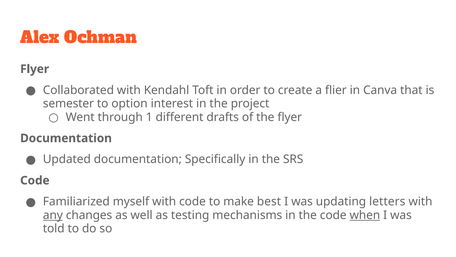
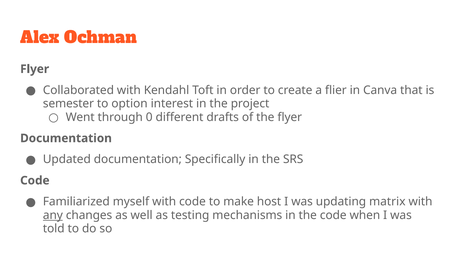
1: 1 -> 0 (149, 117)
best: best -> host (269, 201)
letters: letters -> matrix (387, 201)
when underline: present -> none (365, 215)
